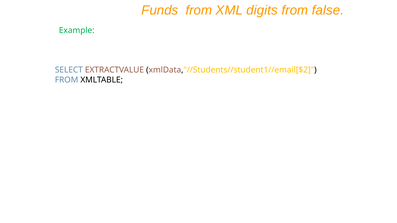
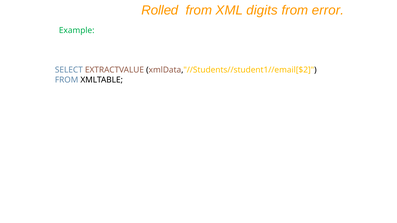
Funds: Funds -> Rolled (160, 10)
false: false -> error (328, 10)
